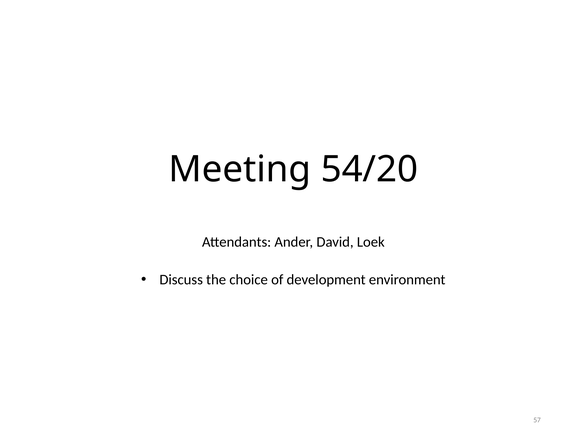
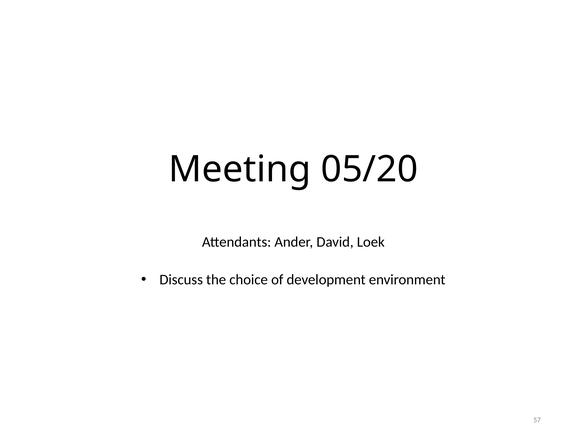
54/20: 54/20 -> 05/20 (369, 169)
